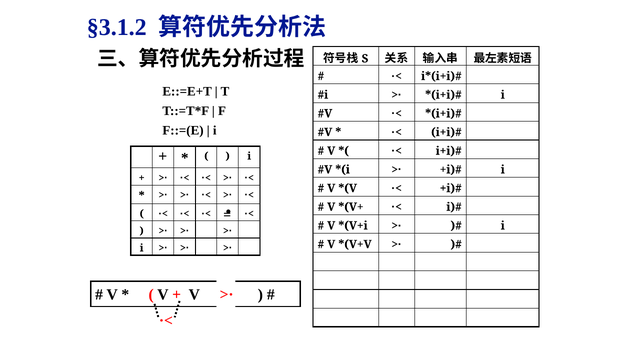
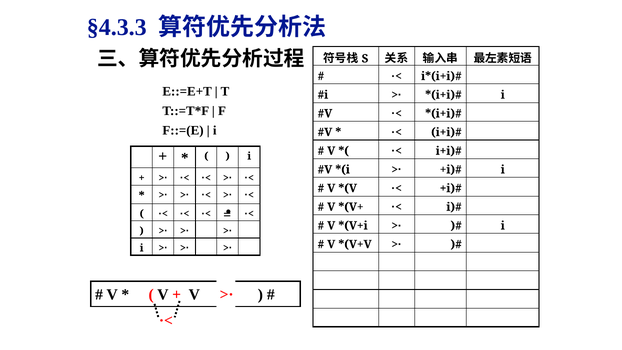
§3.1.2: §3.1.2 -> §4.3.3 (117, 27)
